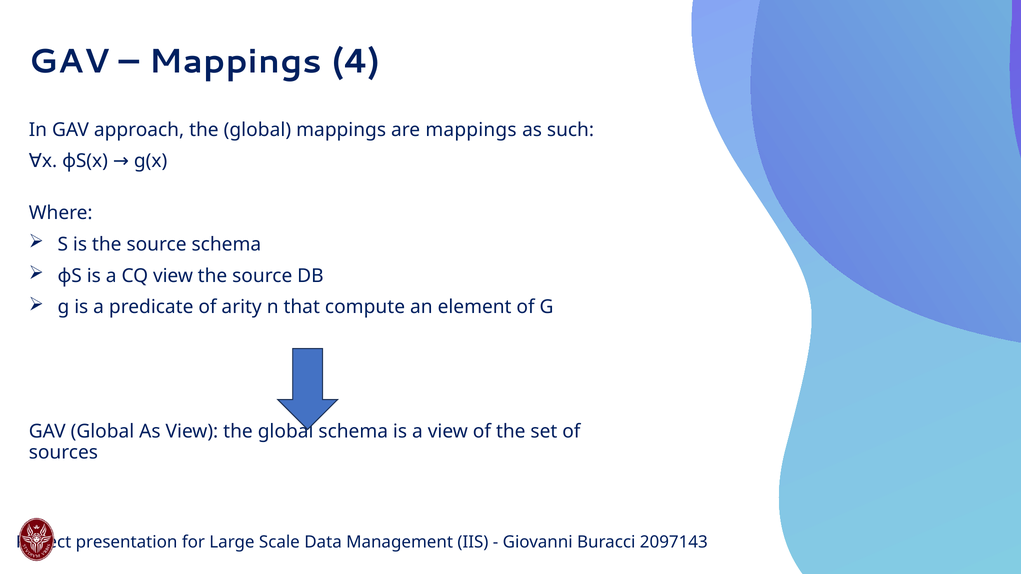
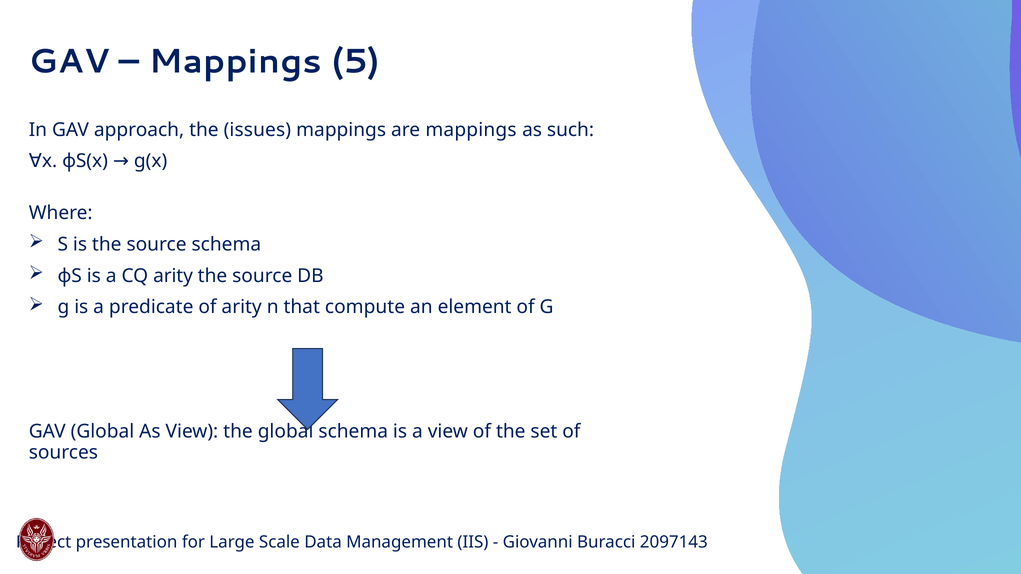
4: 4 -> 5 (356, 61)
approach the global: global -> issues (257, 130)
CQ view: view -> arity (173, 276)
